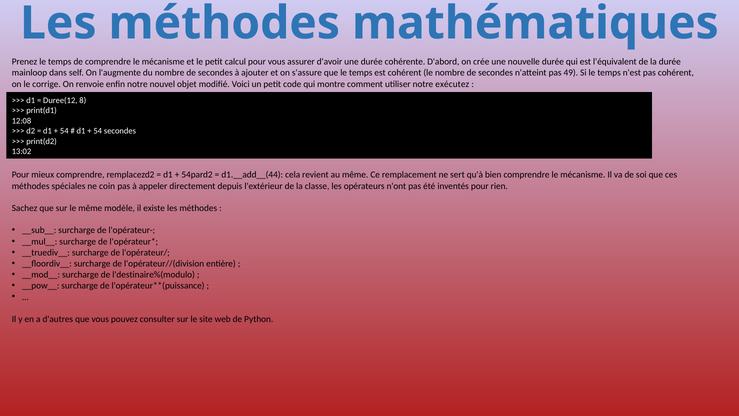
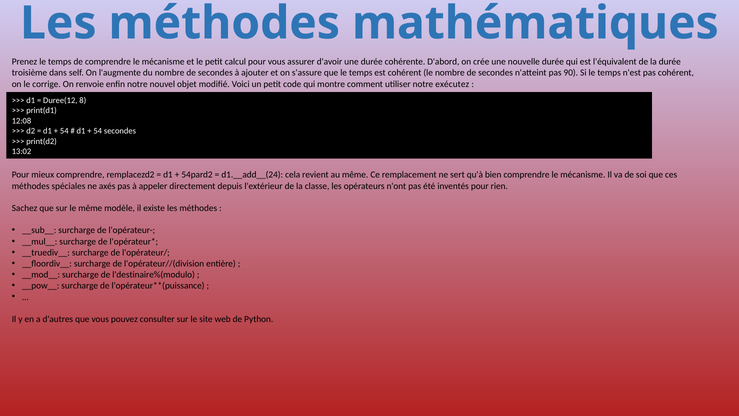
mainloop: mainloop -> troisième (29, 73)
49: 49 -> 90 (571, 73)
d1.__add__(44: d1.__add__(44 -> d1.__add__(24 (252, 175)
coin: coin -> axés (107, 186)
